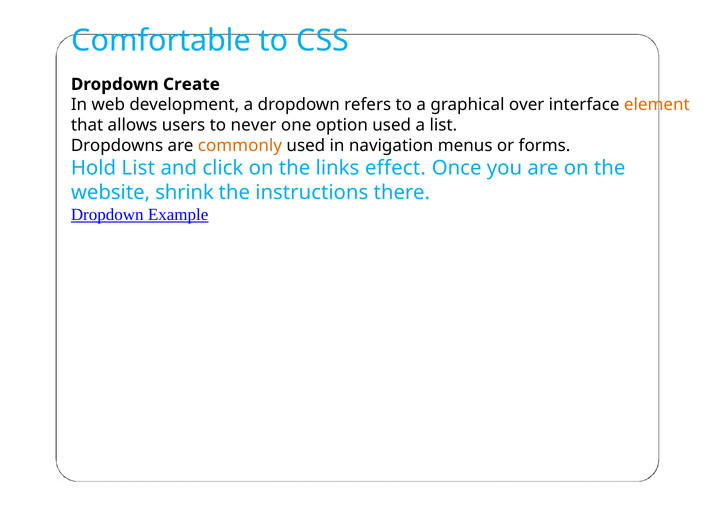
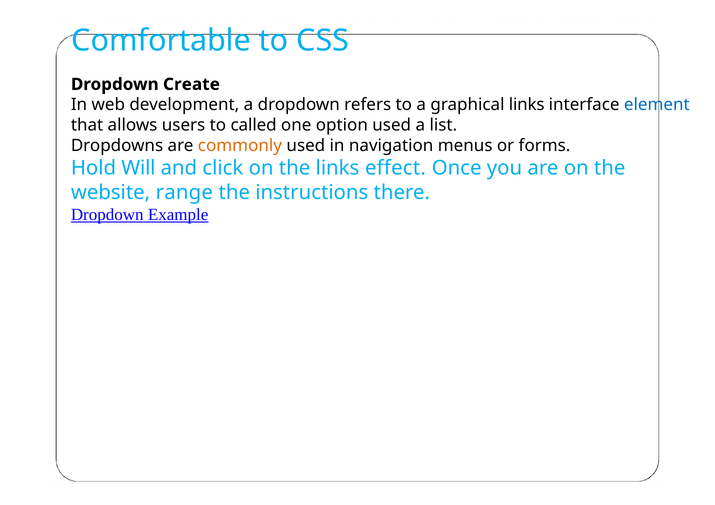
graphical over: over -> links (527, 105)
element colour: orange -> blue (657, 105)
never: never -> called (254, 125)
Hold List: List -> Will (138, 168)
shrink: shrink -> range (184, 193)
